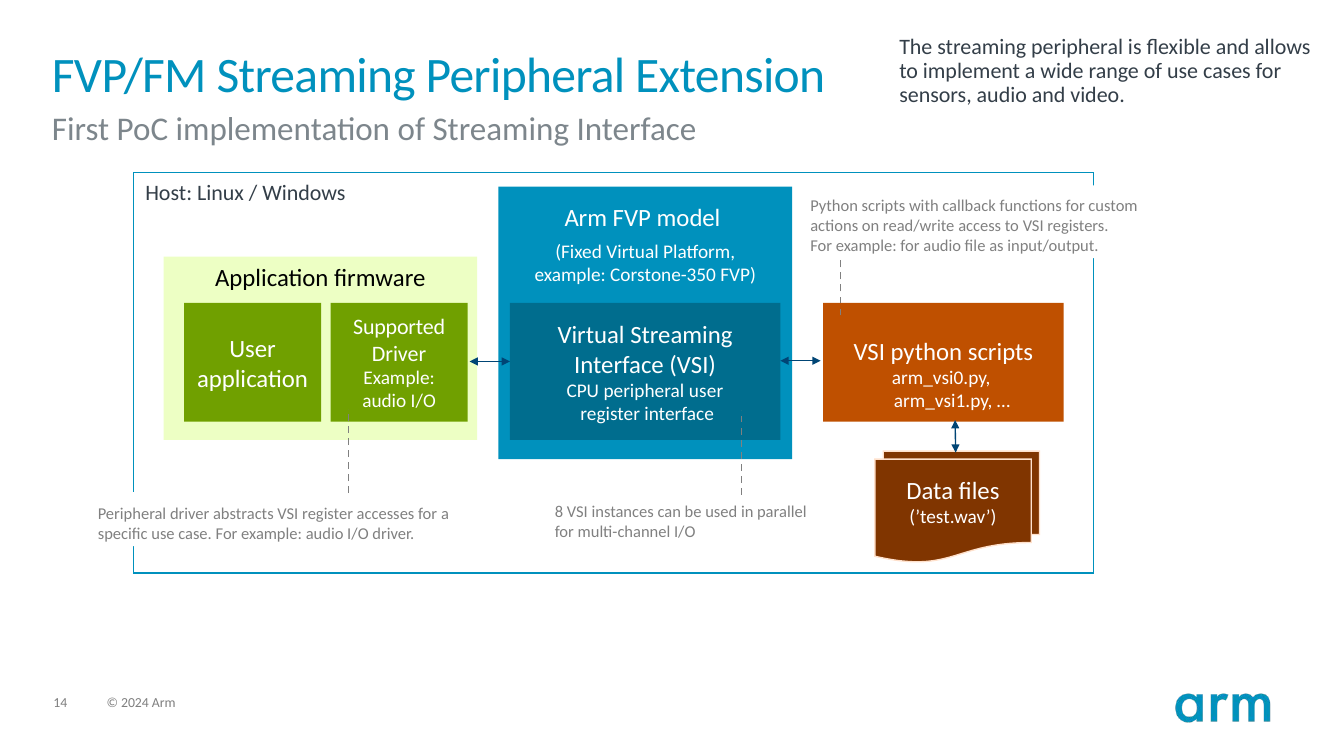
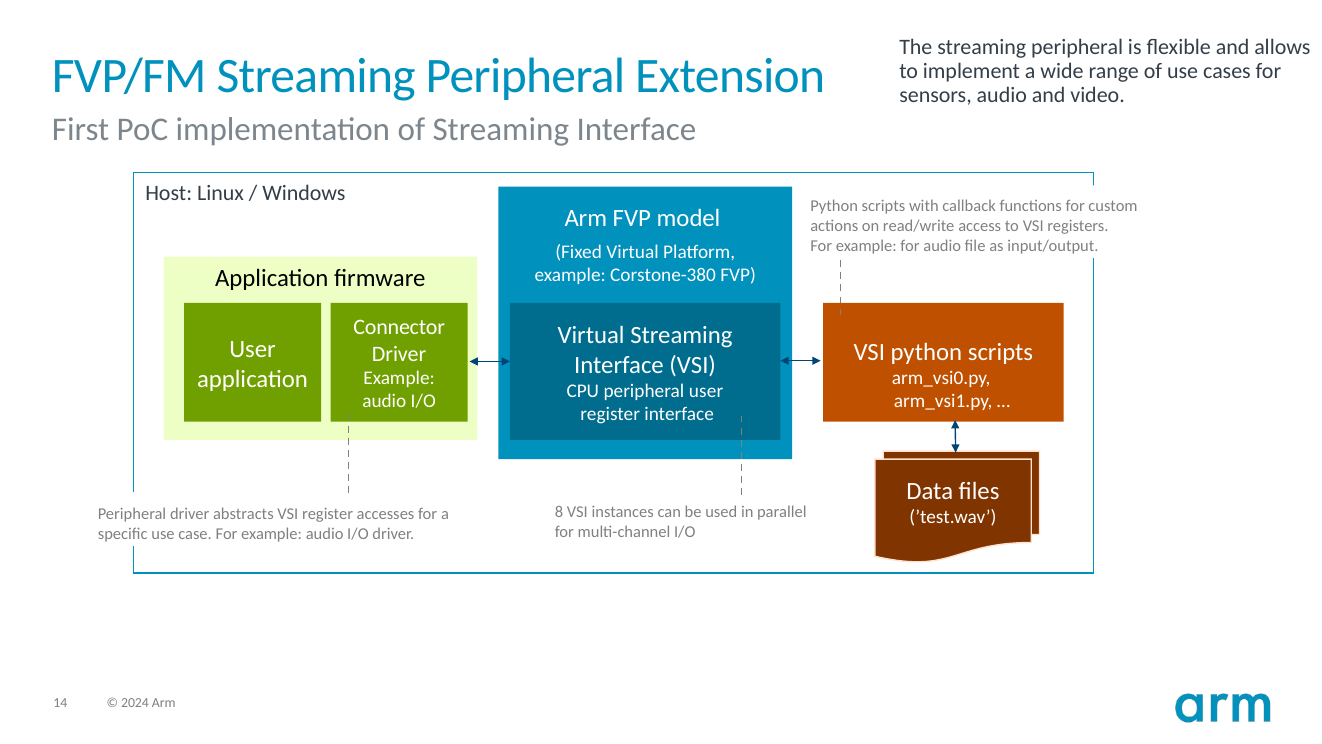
Corstone-350: Corstone-350 -> Corstone-380 (663, 275)
Supported: Supported -> Connector (399, 327)
